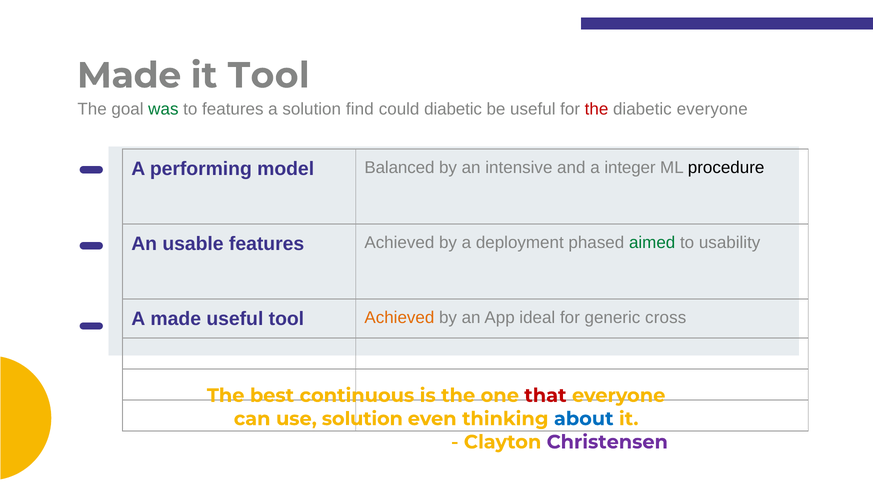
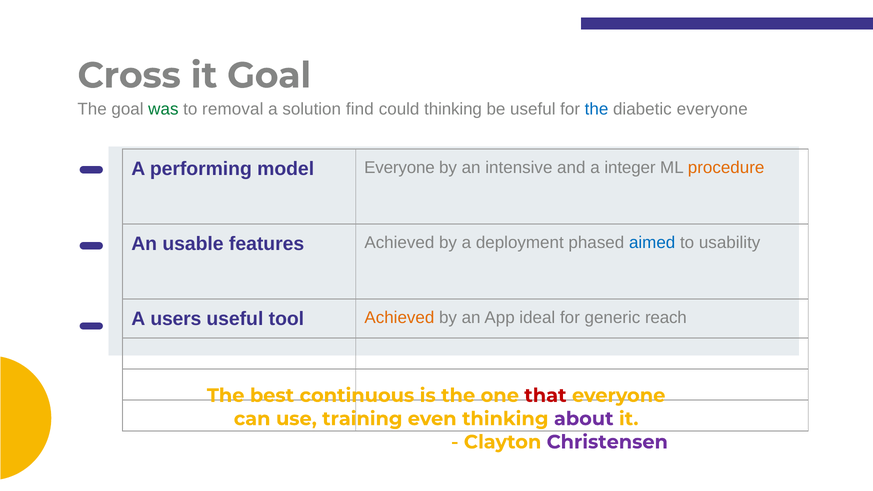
Made: Made -> Cross (129, 76)
it Tool: Tool -> Goal (269, 76)
to features: features -> removal (233, 109)
could diabetic: diabetic -> thinking (453, 109)
the colour: red -> blue (597, 109)
model Balanced: Balanced -> Everyone (399, 168)
procedure colour: black -> orange (726, 168)
aimed colour: green -> blue (652, 243)
A made: made -> users (176, 319)
cross: cross -> reach (666, 318)
use solution: solution -> training (362, 419)
about colour: blue -> purple (584, 419)
